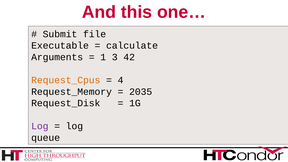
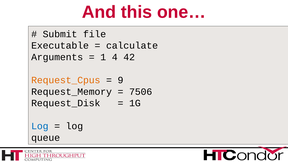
3: 3 -> 4 (115, 57)
4: 4 -> 9 (121, 80)
2035: 2035 -> 7506 (141, 92)
Log colour: purple -> blue (40, 126)
